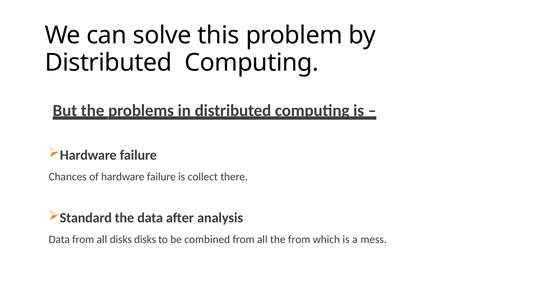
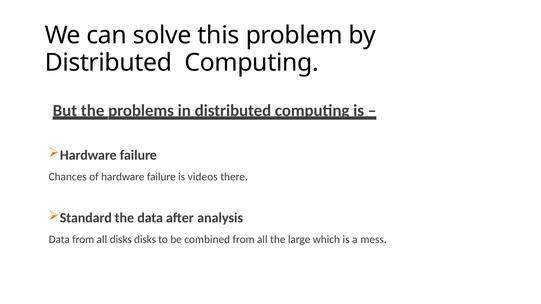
collect: collect -> videos (203, 177)
the from: from -> large (299, 240)
